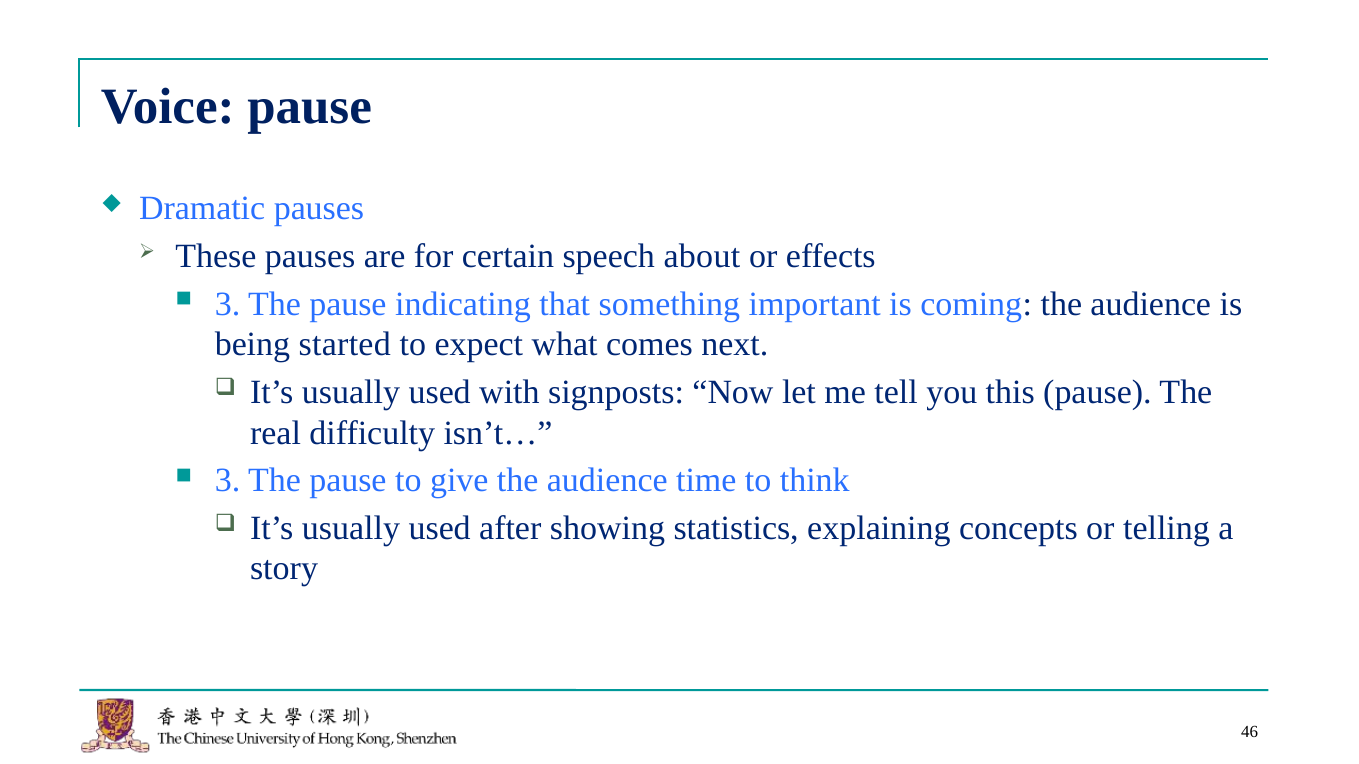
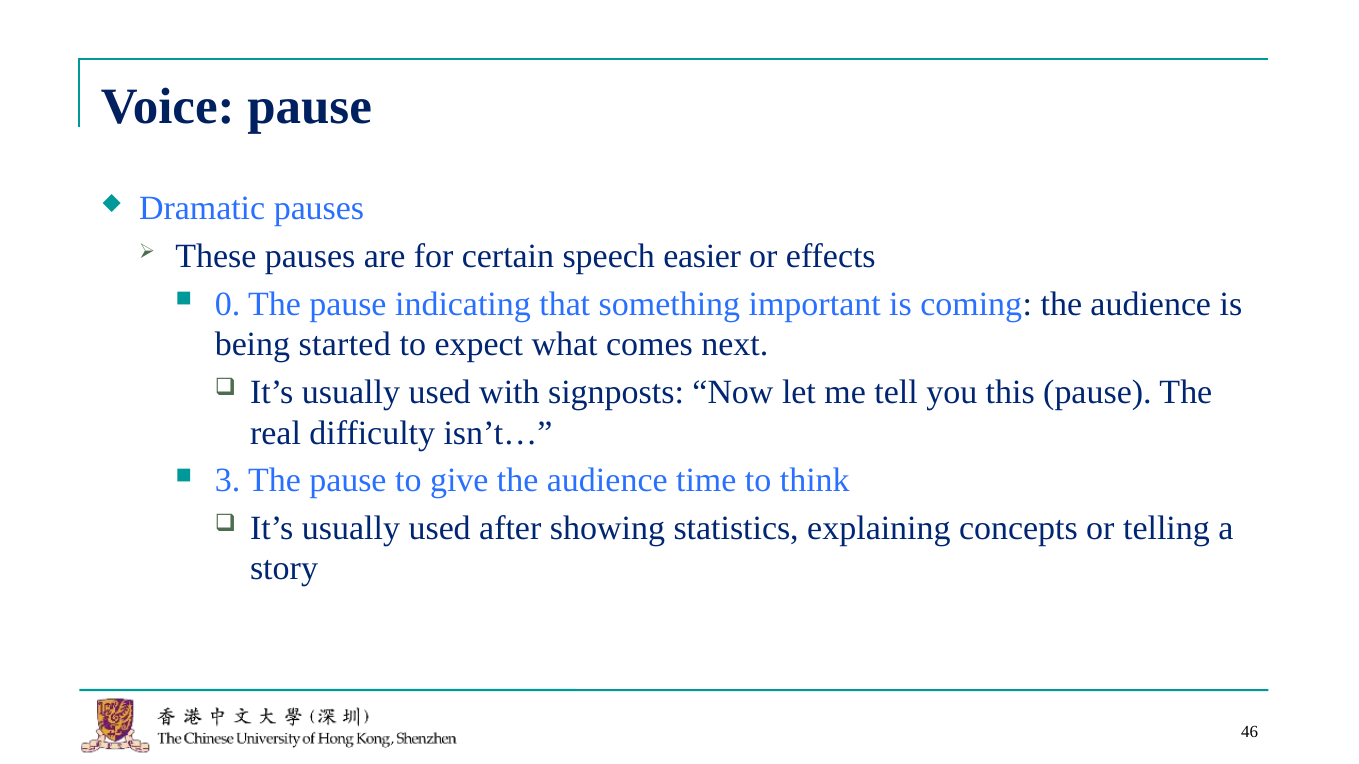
about: about -> easier (702, 256)
3: 3 -> 0 (228, 304)
